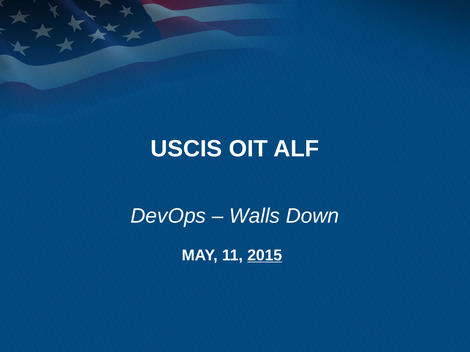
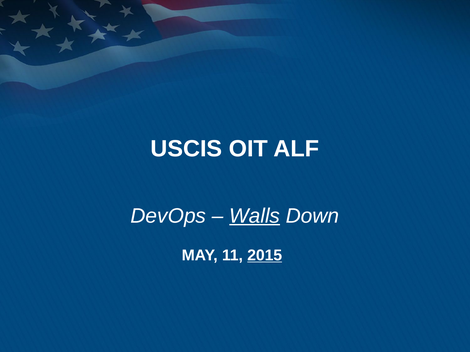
Walls underline: none -> present (255, 216)
